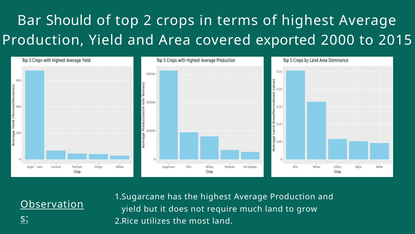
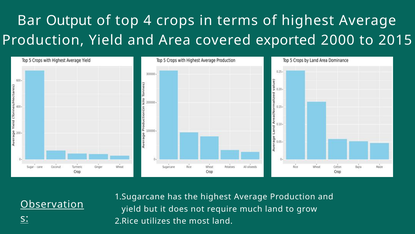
Should: Should -> Output (69, 21)
2: 2 -> 4 (147, 21)
